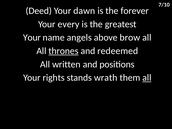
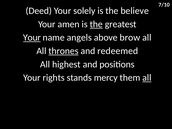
dawn: dawn -> solely (84, 11)
forever: forever -> believe (135, 11)
every: every -> amen (69, 24)
the underline: none -> present (96, 24)
Your underline: none -> present (32, 38)
written: written -> highest (66, 64)
wrath: wrath -> mercy (106, 78)
